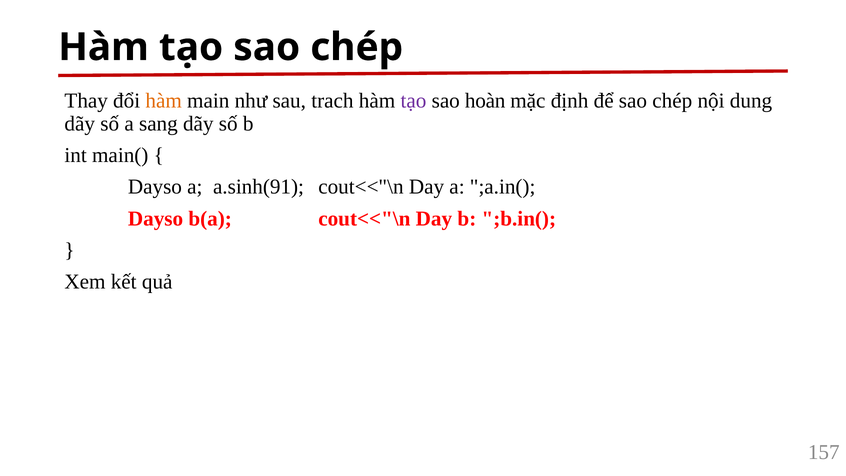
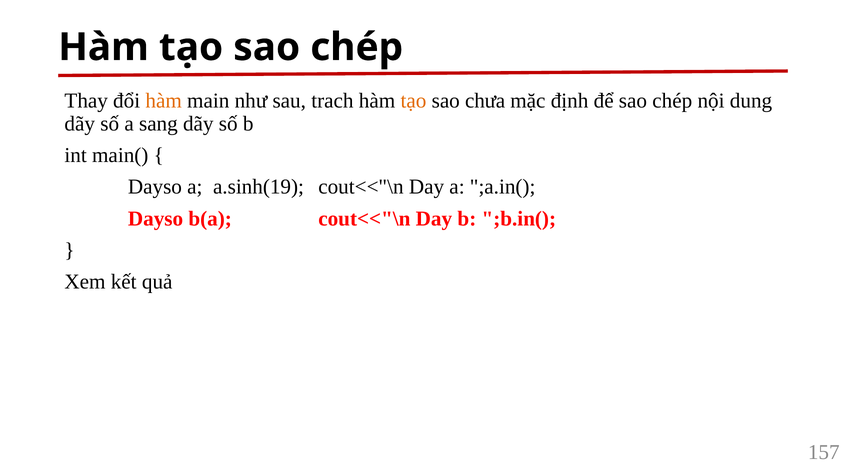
tạo colour: purple -> orange (413, 101)
hoàn: hoàn -> chưa (485, 101)
a.sinh(91: a.sinh(91 -> a.sinh(19 (258, 187)
